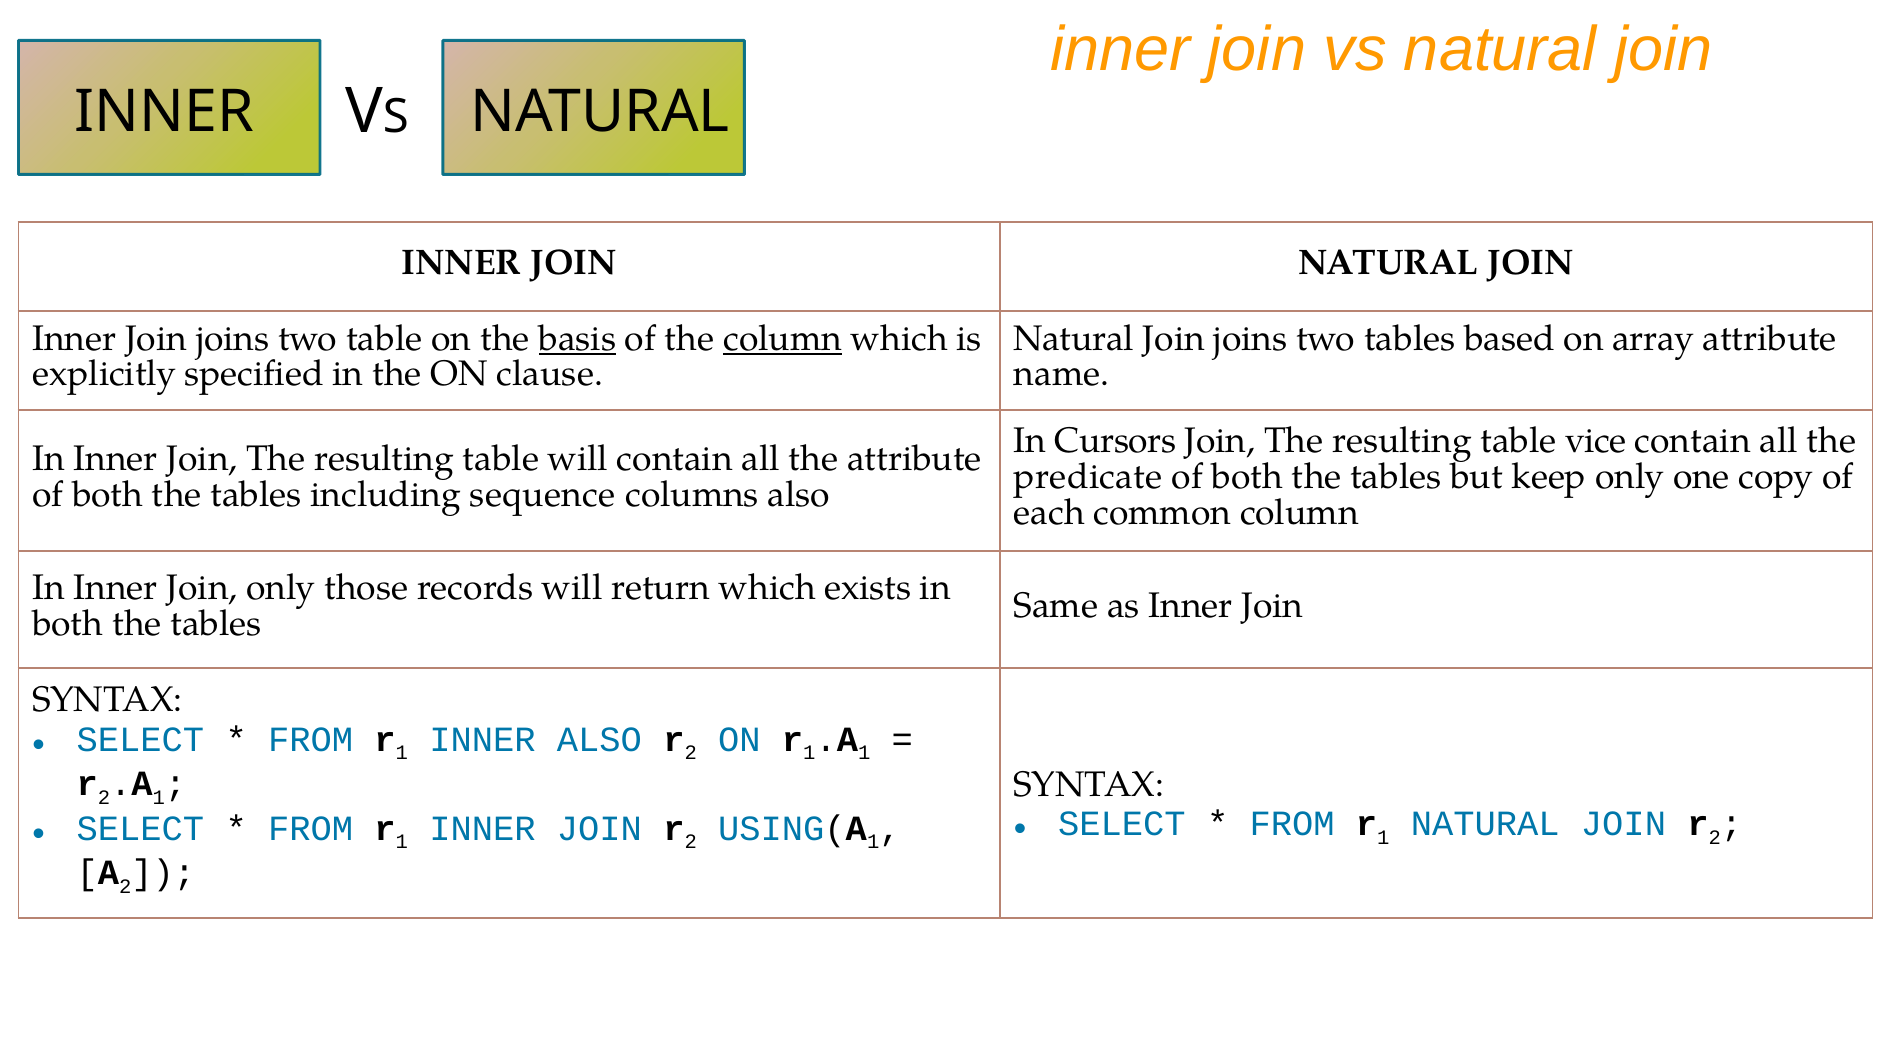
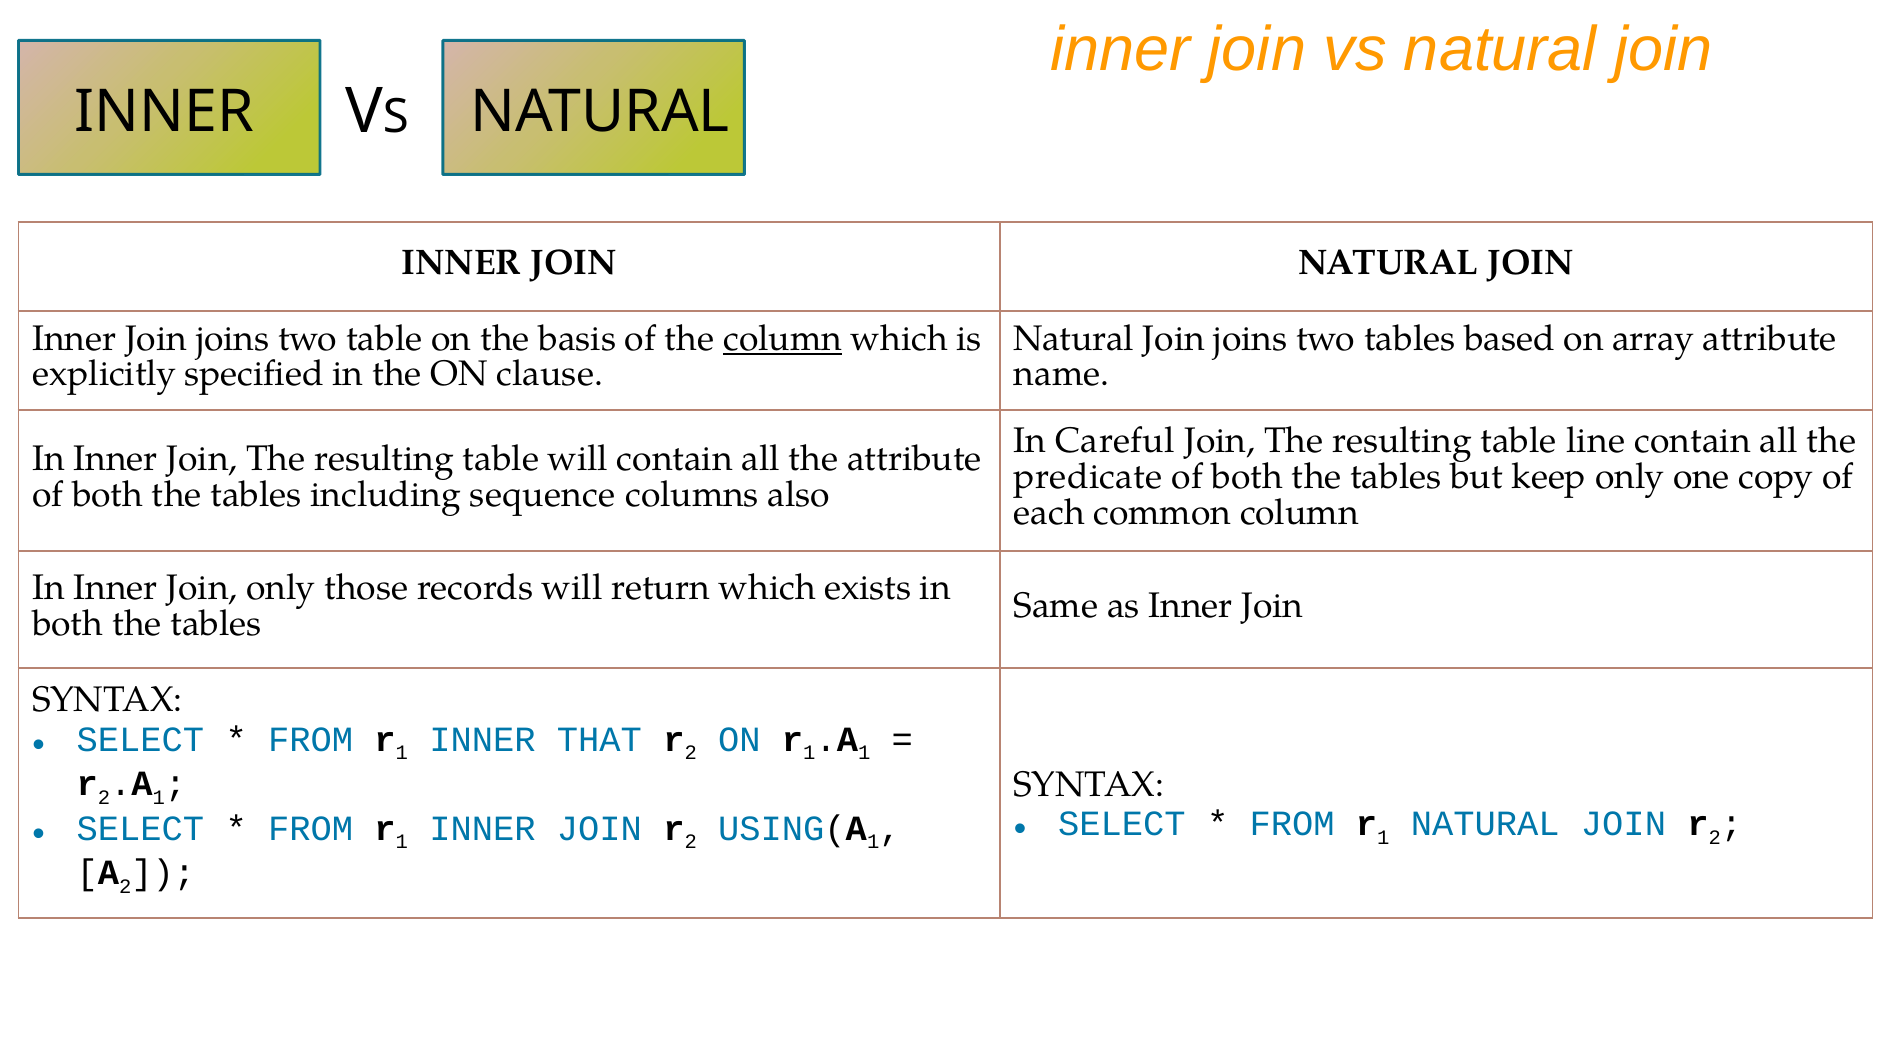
basis underline: present -> none (577, 338)
Cursors: Cursors -> Careful (1115, 441)
vice: vice -> line (1596, 441)
INNER ALSO: ALSO -> THAT (599, 739)
